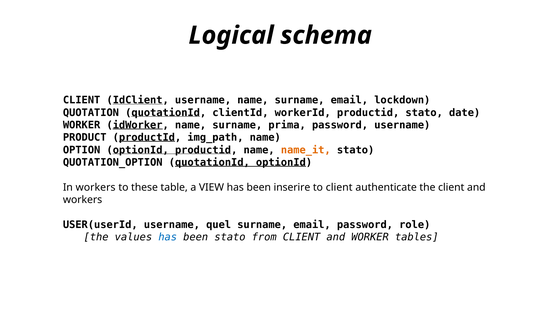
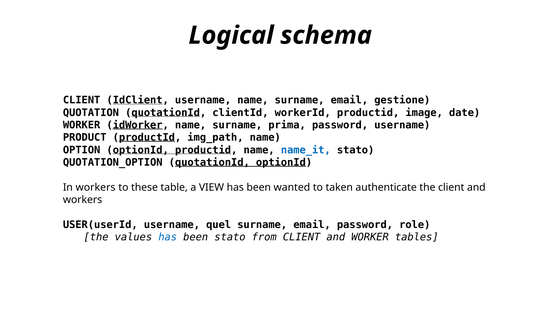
lockdown: lockdown -> gestione (402, 100)
productid stato: stato -> image (424, 112)
name_it colour: orange -> blue (306, 150)
inserire: inserire -> wanted (292, 187)
to client: client -> taken (339, 187)
